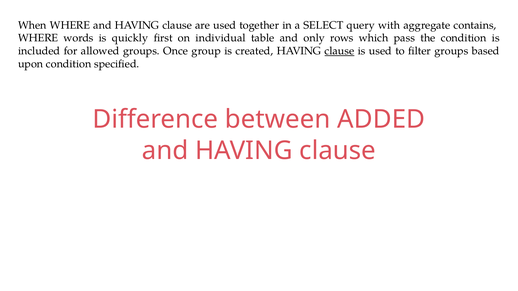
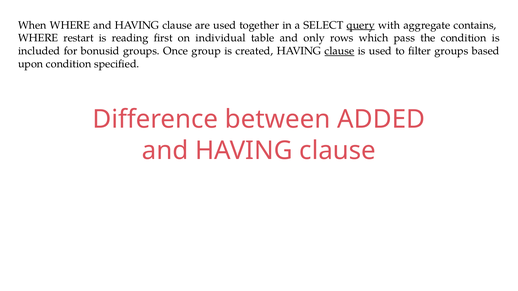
query underline: none -> present (361, 25)
words: words -> restart (79, 38)
quickly: quickly -> reading (130, 38)
allowed: allowed -> bonusid (100, 51)
